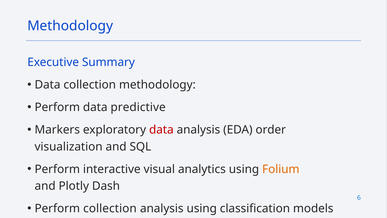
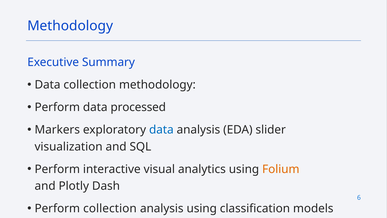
predictive: predictive -> processed (138, 107)
data colour: red -> blue (161, 130)
order: order -> slider (271, 130)
